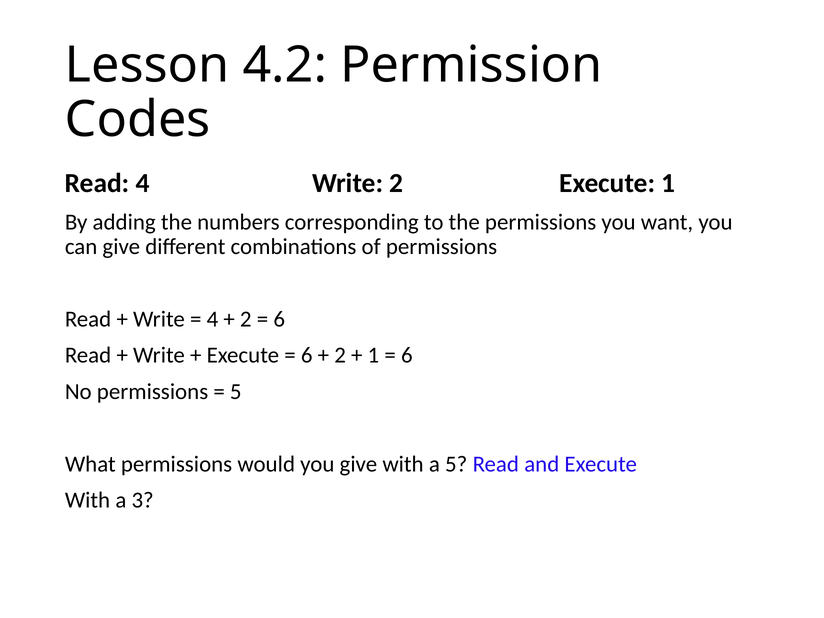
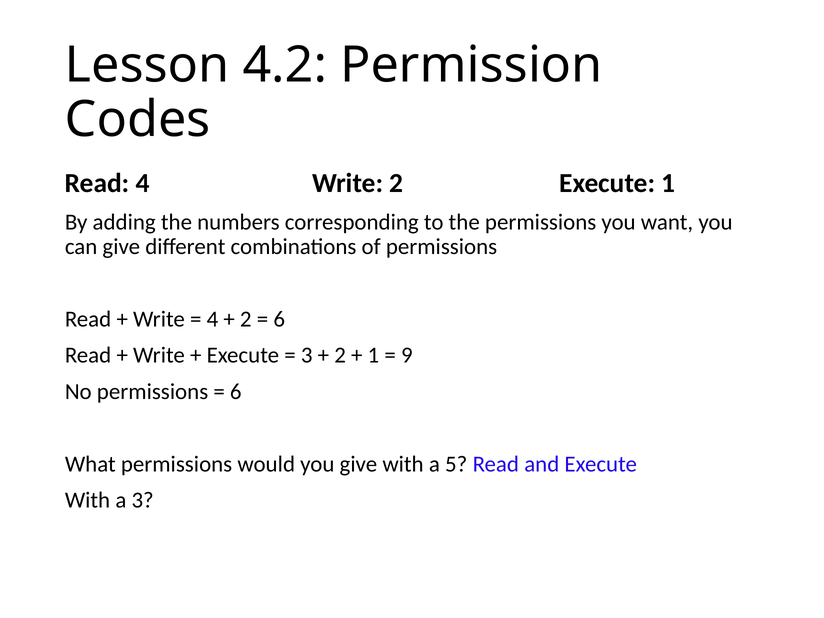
6: 6 -> 3 (307, 355)
6: 6 -> 9 (407, 355)
5: 5 -> 6 (236, 392)
